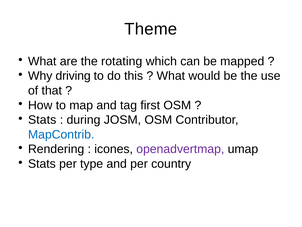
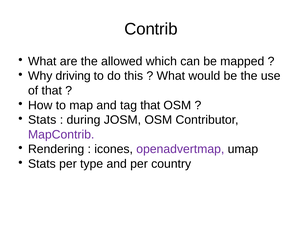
Theme: Theme -> Contrib (151, 29)
rotating: rotating -> allowed (122, 61)
tag first: first -> that (150, 105)
MapContrib colour: blue -> purple (61, 134)
